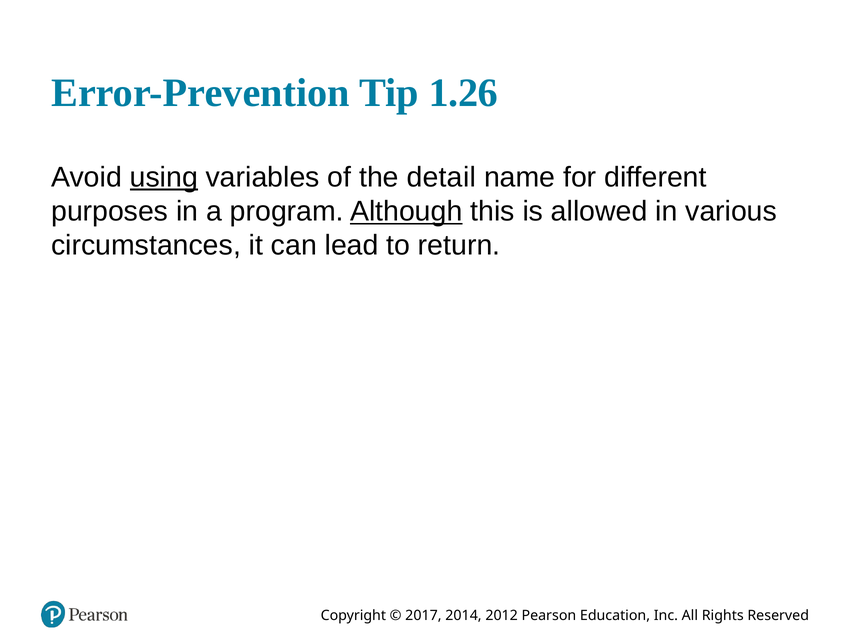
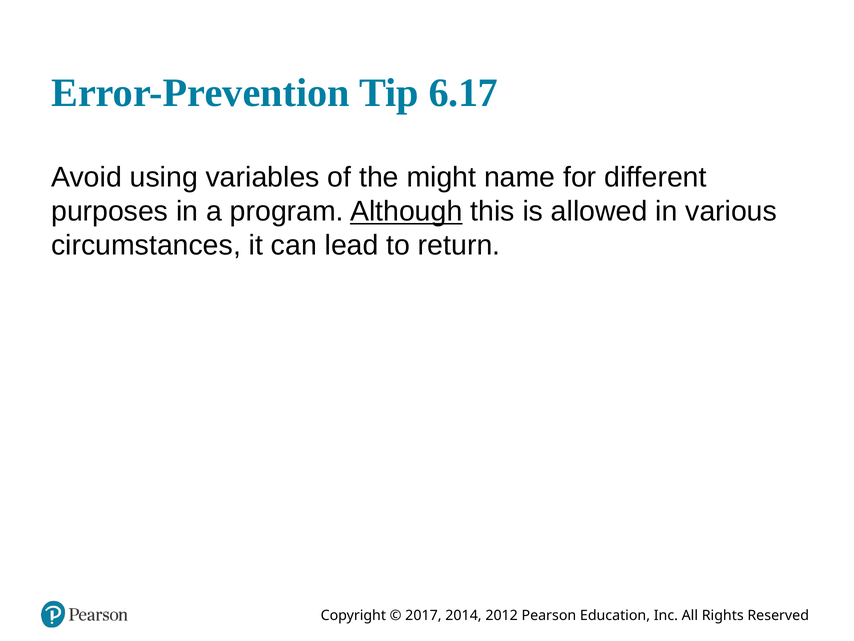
1.26: 1.26 -> 6.17 (463, 93)
using underline: present -> none (164, 177)
detail: detail -> might (441, 177)
